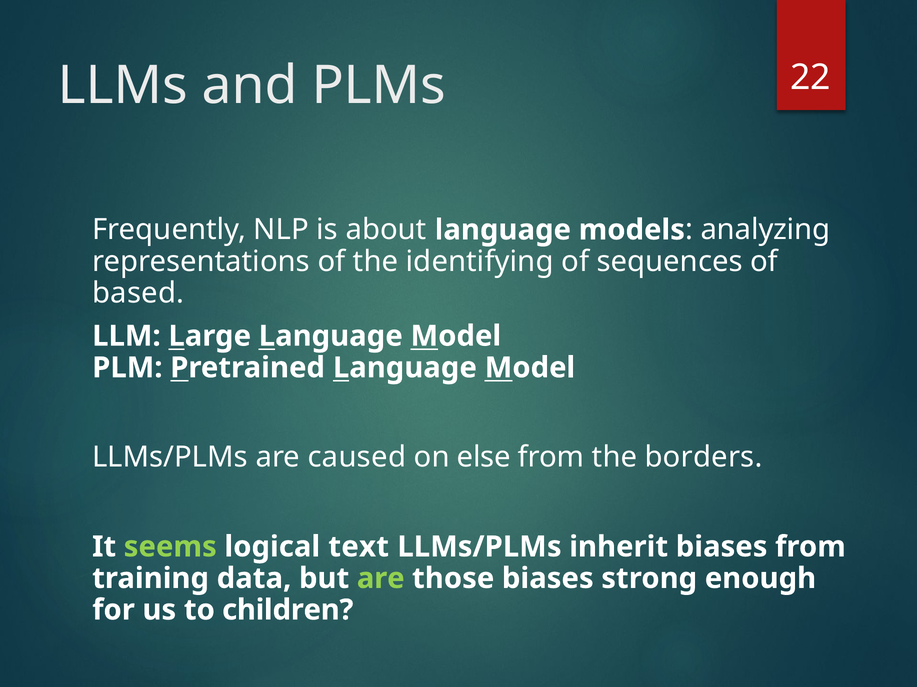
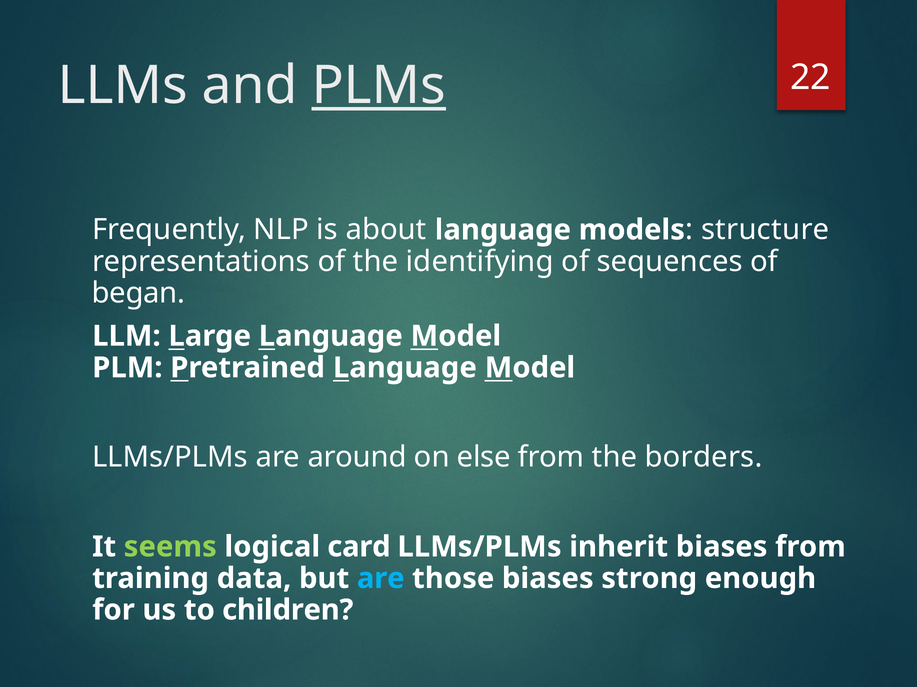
PLMs underline: none -> present (379, 86)
analyzing: analyzing -> structure (765, 230)
based: based -> began (138, 293)
caused: caused -> around (357, 458)
text: text -> card (359, 547)
are colour: light green -> light blue (381, 579)
